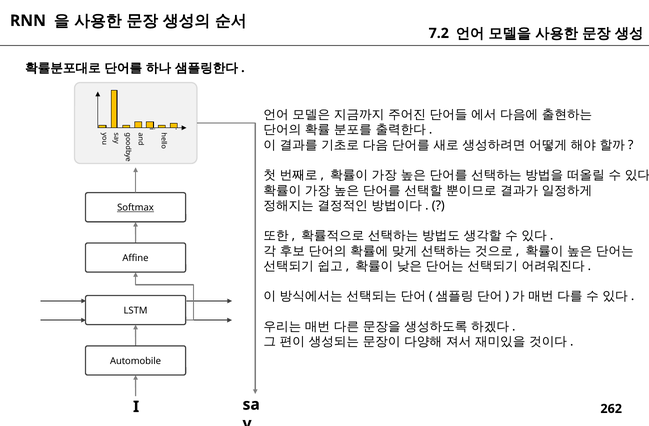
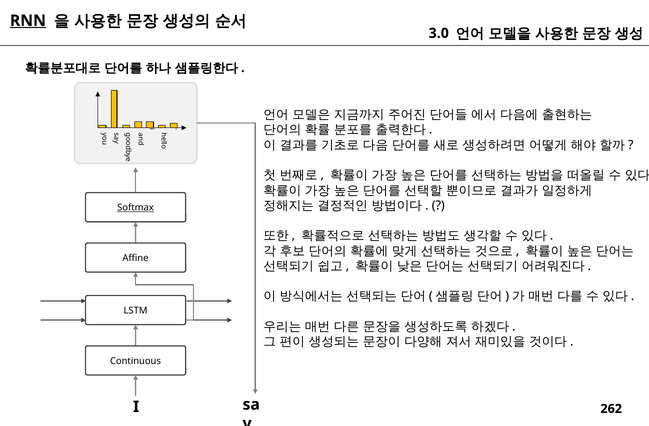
RNN underline: none -> present (28, 21)
7.2: 7.2 -> 3.0 (439, 33)
Automobile: Automobile -> Continuous (136, 361)
